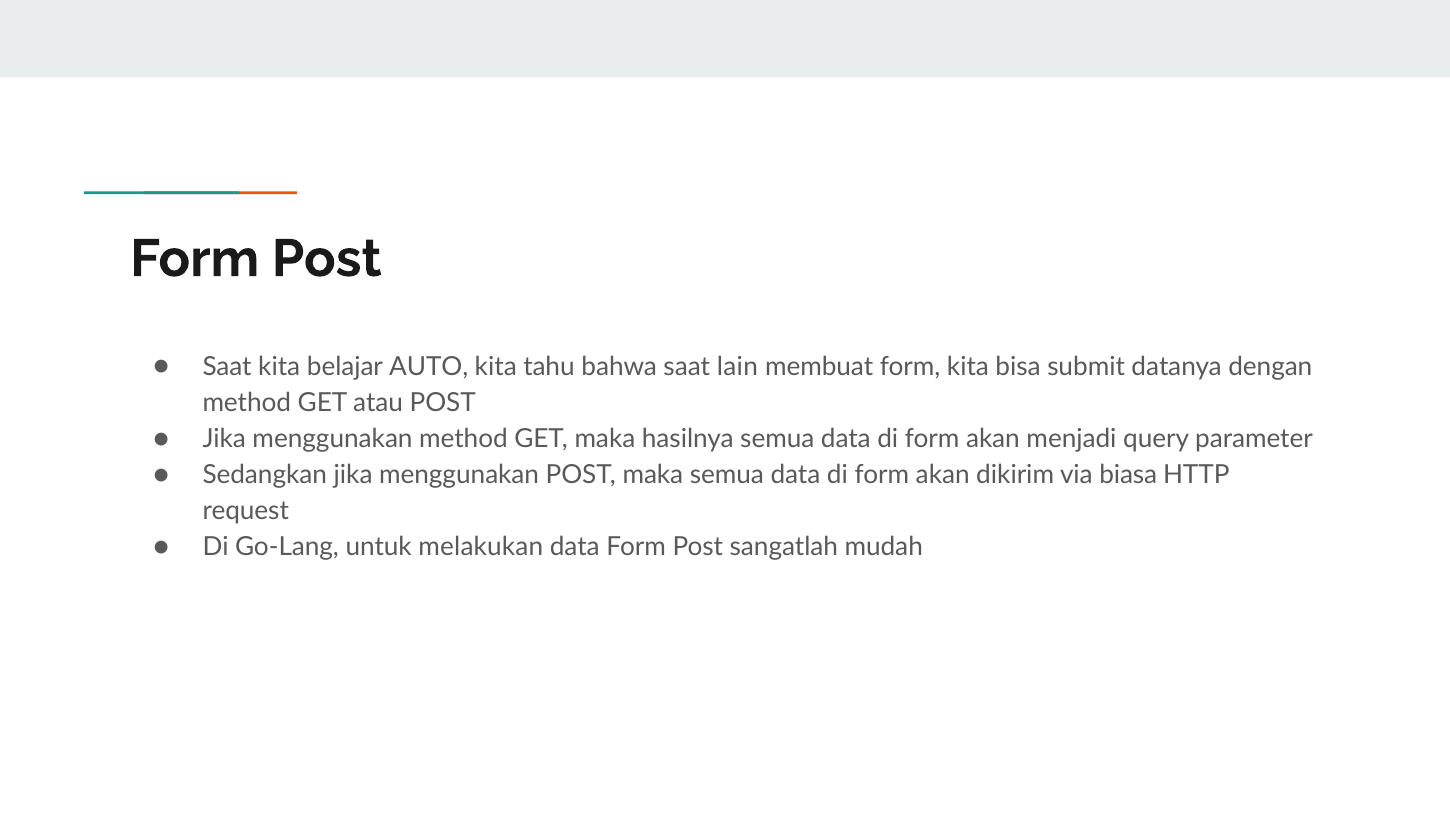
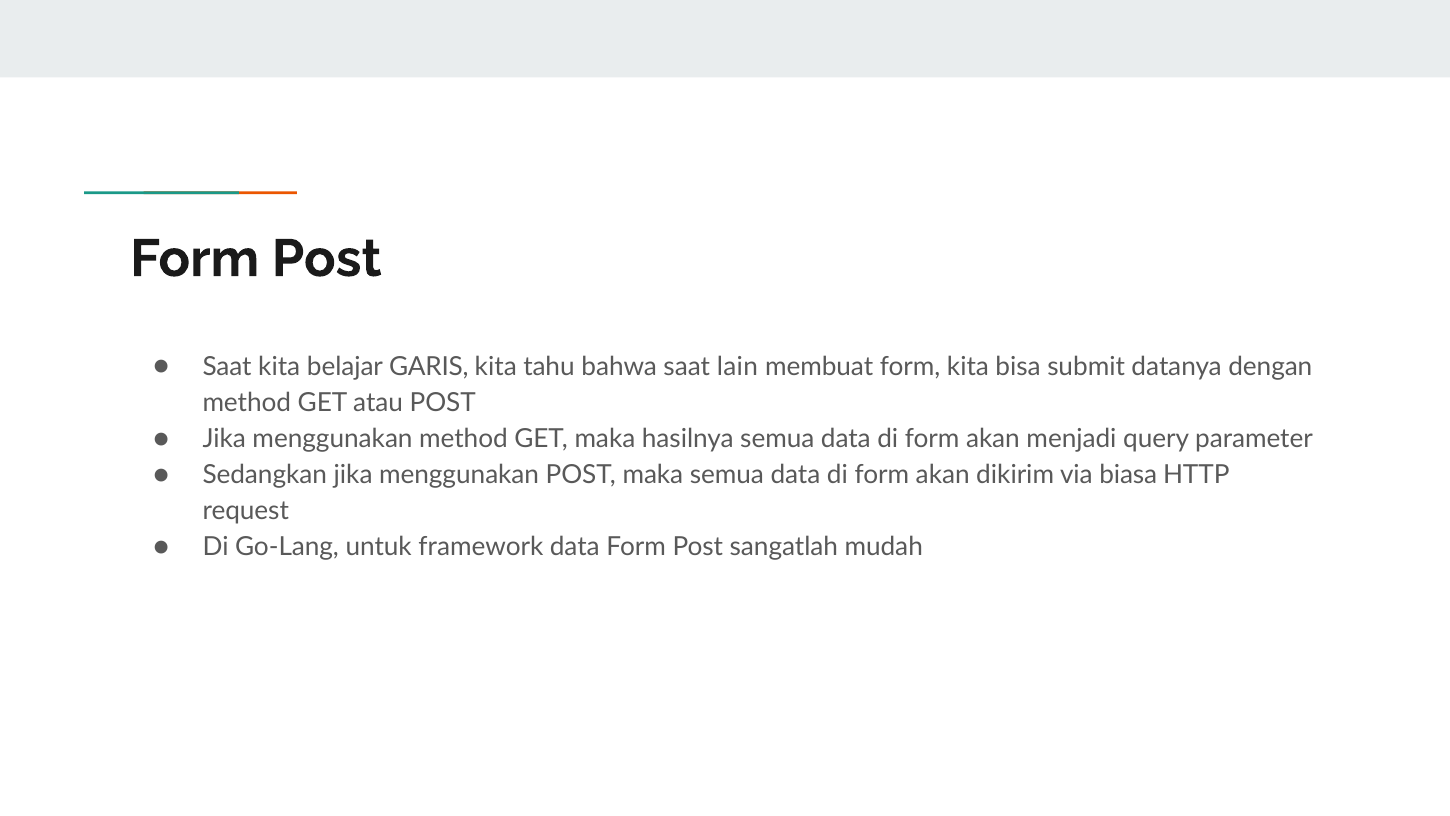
AUTO: AUTO -> GARIS (429, 366)
melakukan: melakukan -> framework (481, 547)
